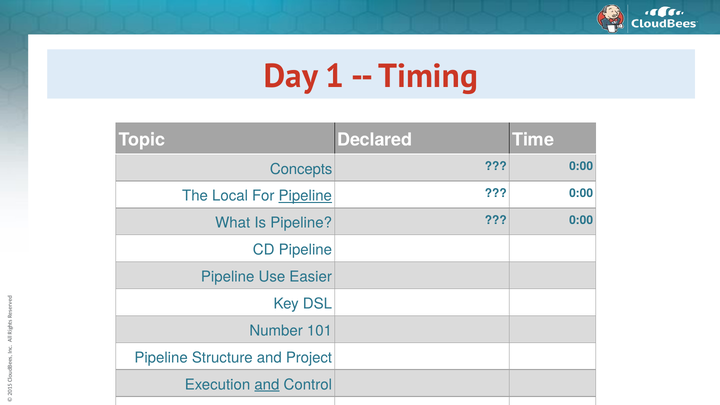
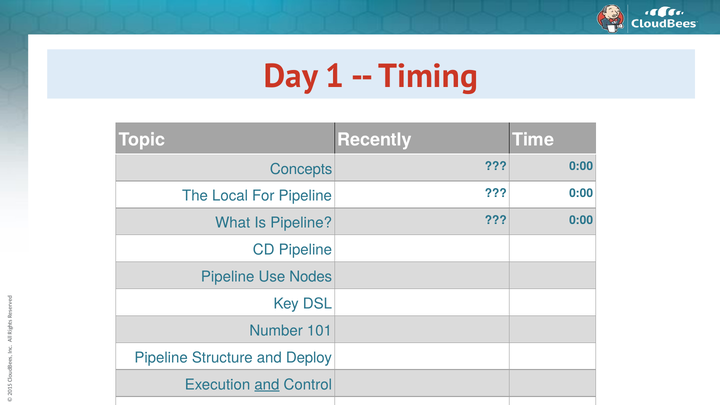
Declared: Declared -> Recently (375, 140)
Pipeline underline: present -> none (305, 196)
Easier: Easier -> Nodes (311, 277)
Project: Project -> Deploy (309, 358)
